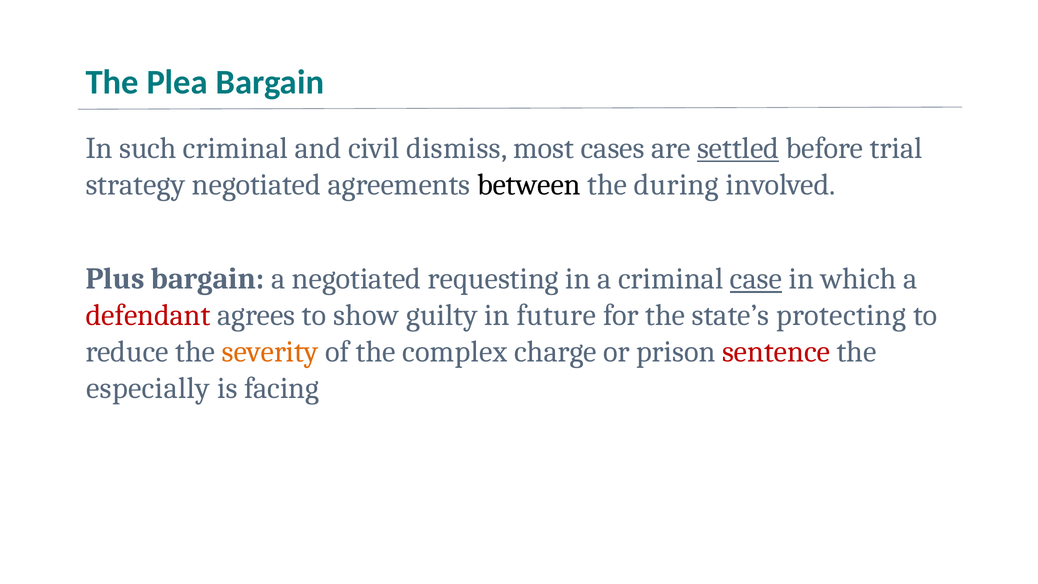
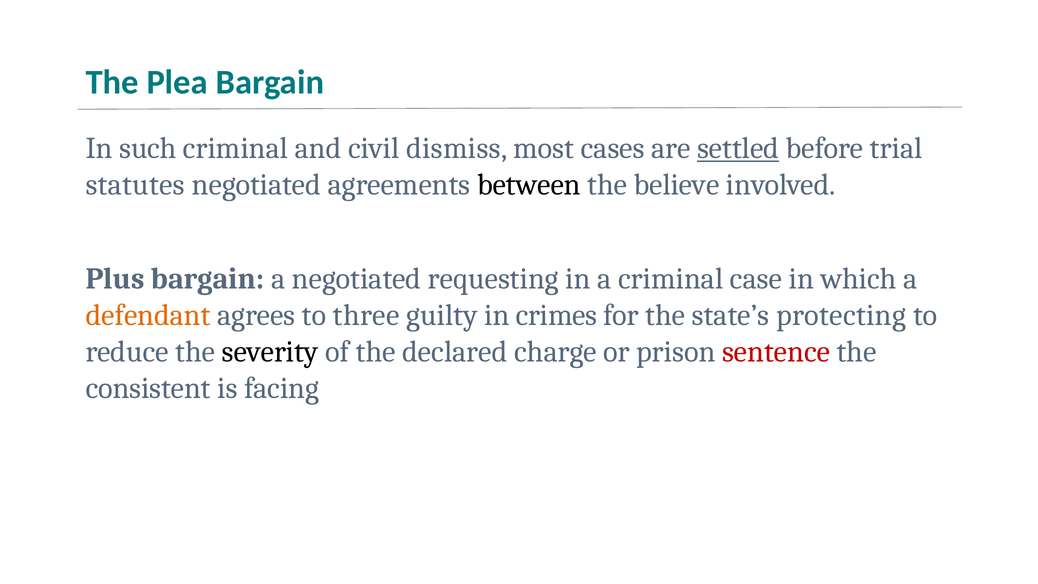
strategy: strategy -> statutes (135, 185)
during: during -> believe (677, 185)
case underline: present -> none (756, 279)
defendant colour: red -> orange (148, 315)
show: show -> three (366, 315)
future: future -> crimes (557, 315)
severity colour: orange -> black (270, 352)
complex: complex -> declared (455, 352)
especially: especially -> consistent (148, 388)
